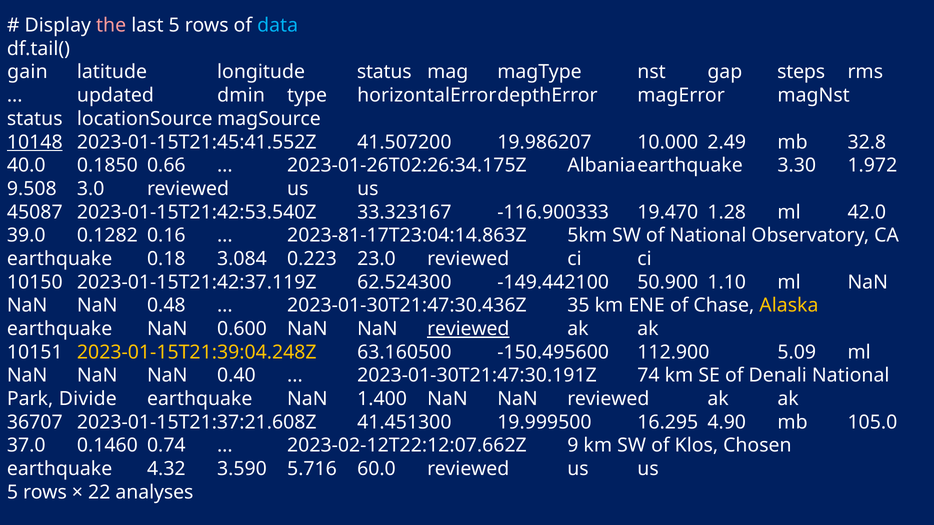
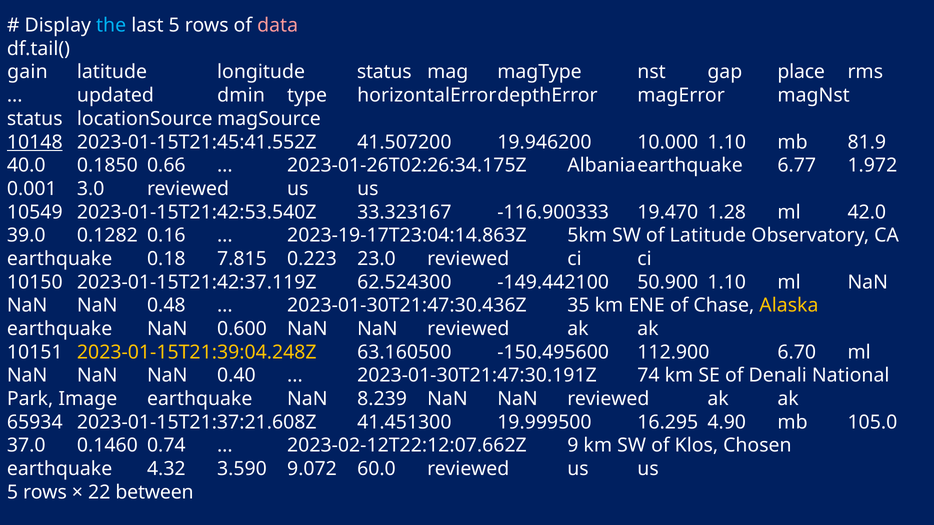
the colour: pink -> light blue (111, 25)
data colour: light blue -> pink (278, 25)
steps: steps -> place (801, 72)
19.986207: 19.986207 -> 19.946200 (544, 142)
10.000 2.49: 2.49 -> 1.10 (727, 142)
32.8: 32.8 -> 81.9 (867, 142)
3.30: 3.30 -> 6.77 (797, 166)
9.508: 9.508 -> 0.001 (32, 189)
45087: 45087 -> 10549 (35, 212)
2023-81-17T23:04:14.863Z: 2023-81-17T23:04:14.863Z -> 2023-19-17T23:04:14.863Z (407, 236)
of National: National -> Latitude (708, 236)
3.084: 3.084 -> 7.815 (242, 259)
reviewed underline: present -> none (468, 329)
5.09: 5.09 -> 6.70 (797, 352)
Divide: Divide -> Image (88, 399)
1.400: 1.400 -> 8.239 (382, 399)
36707: 36707 -> 65934 (35, 423)
5.716: 5.716 -> 9.072 (312, 469)
analyses: analyses -> between (155, 493)
